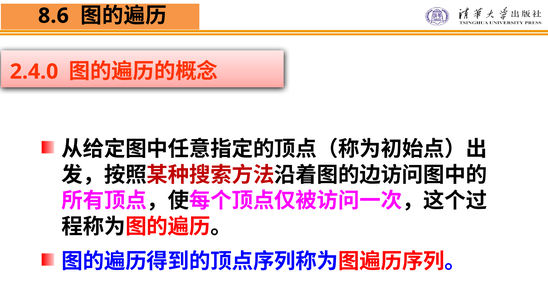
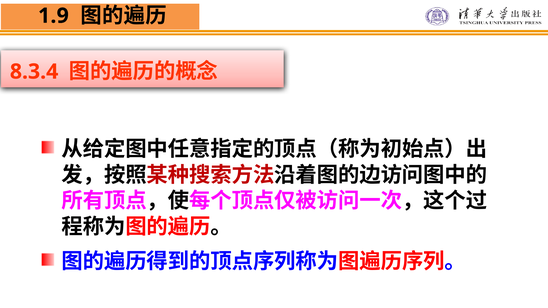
8.6: 8.6 -> 1.9 (53, 16)
2.4.0: 2.4.0 -> 8.3.4 (34, 72)
